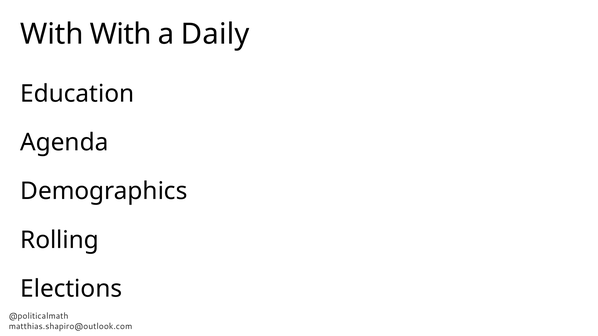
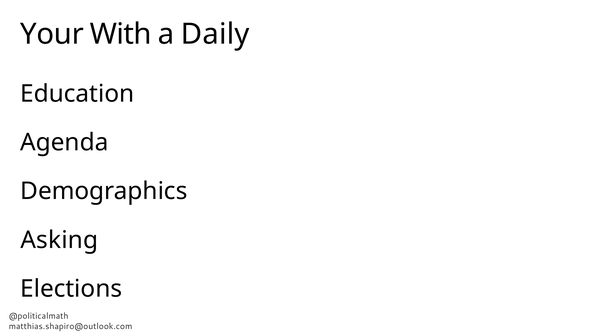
With: With -> Your (52, 34)
Rolling: Rolling -> Asking (59, 240)
